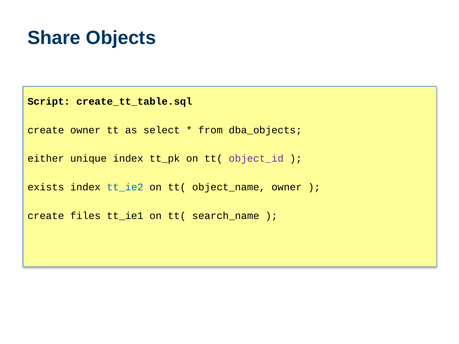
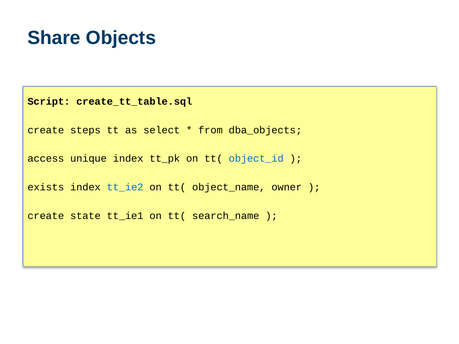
create owner: owner -> steps (85, 130)
either: either -> access (46, 159)
object_id colour: purple -> blue (256, 159)
files: files -> state (85, 216)
